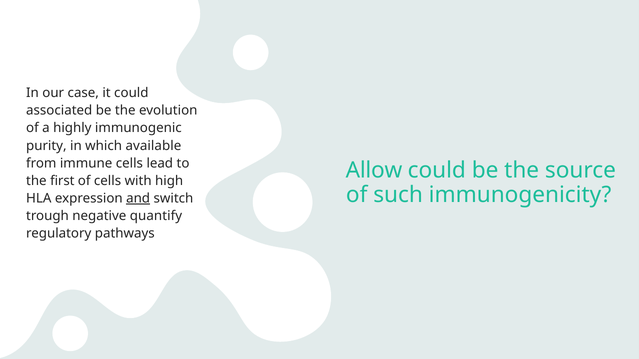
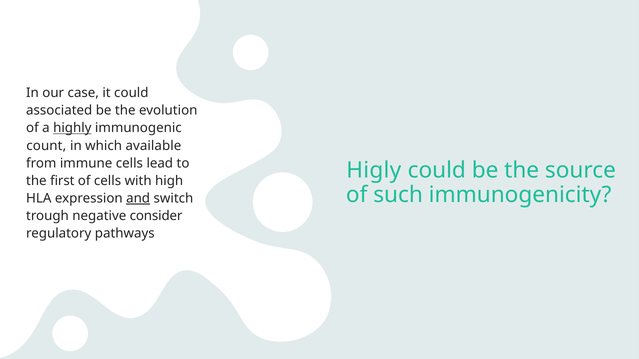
highly underline: none -> present (72, 128)
purity: purity -> count (46, 146)
Allow: Allow -> Higly (374, 171)
quantify: quantify -> consider (156, 216)
